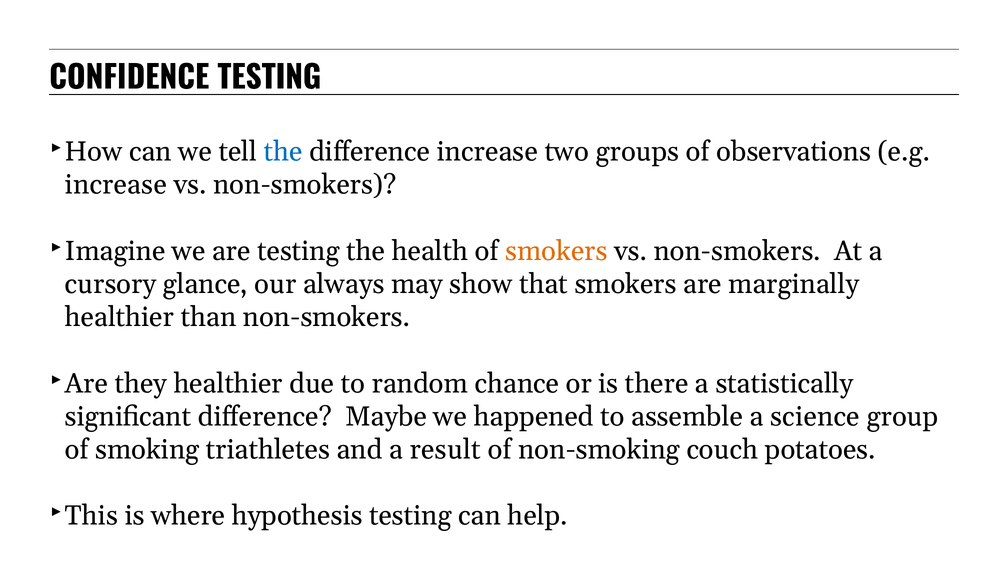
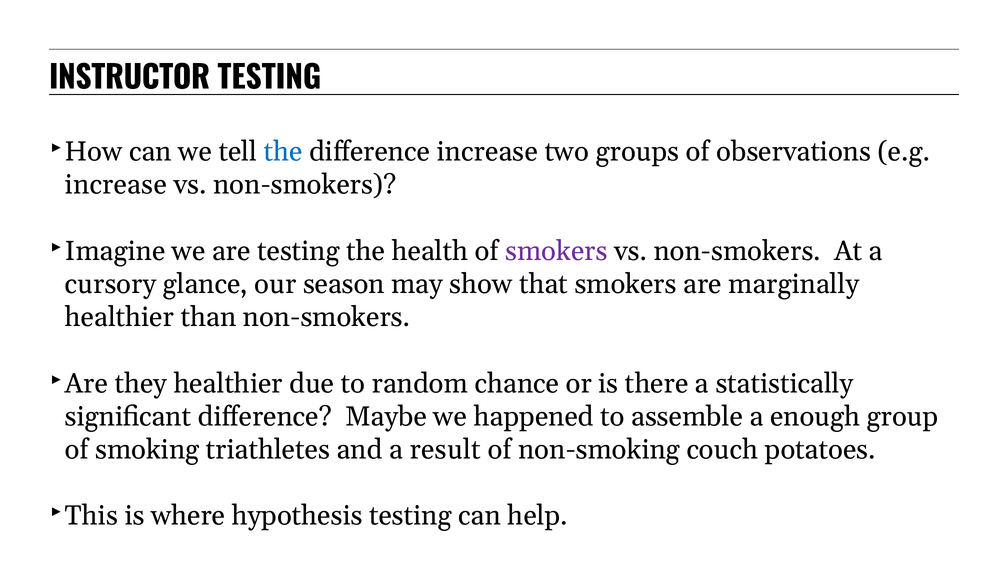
CONFIDENCE: CONFIDENCE -> INSTRUCTOR (129, 78)
smokers colour: orange -> purple (556, 251)
always: always -> season (344, 284)
science: science -> enough (815, 417)
